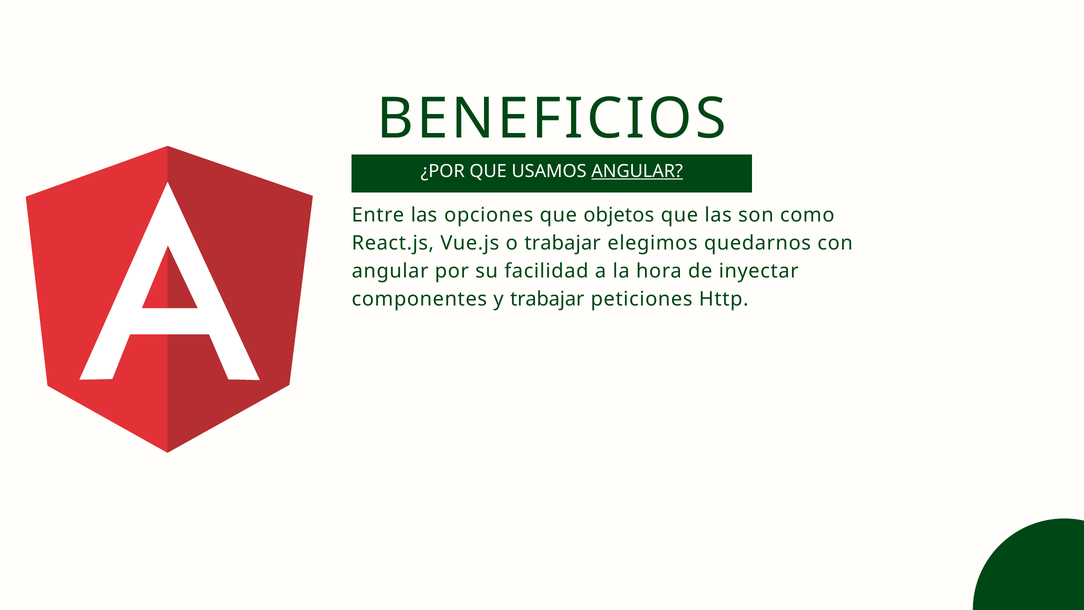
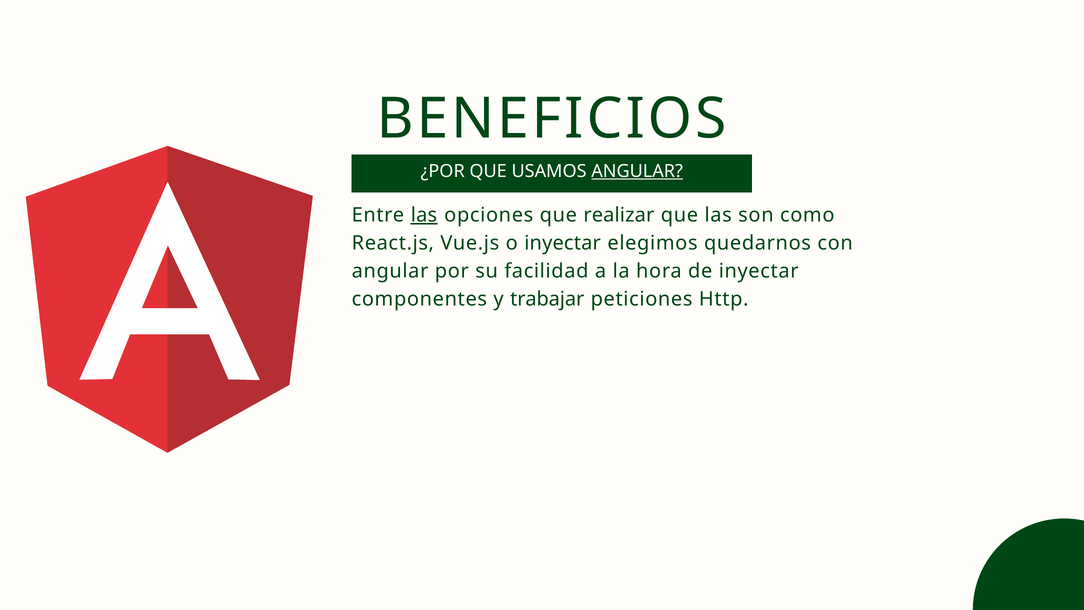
las underline: none -> present (424, 215)
objetos: objetos -> realizar (619, 215)
o trabajar: trabajar -> inyectar (563, 243)
